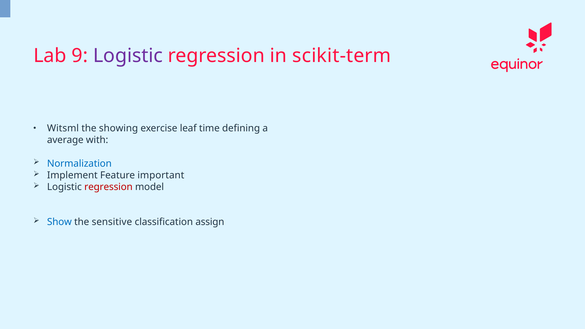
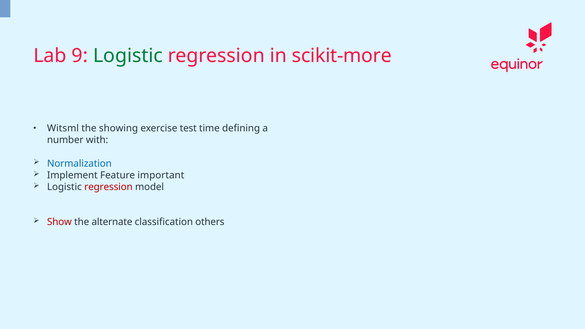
Logistic colour: purple -> green (128, 56)
scikit-term: scikit-term -> scikit-more (342, 56)
leaf: leaf -> test (188, 128)
average: average -> number (65, 140)
Show colour: blue -> red (59, 222)
sensitive: sensitive -> alternate (112, 222)
assign: assign -> others (210, 222)
